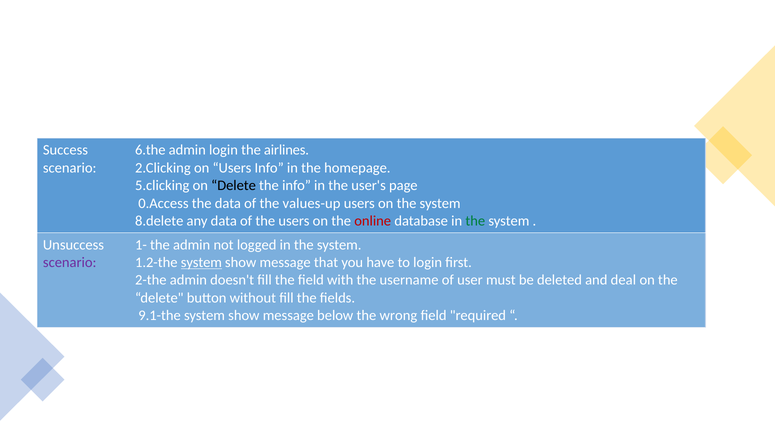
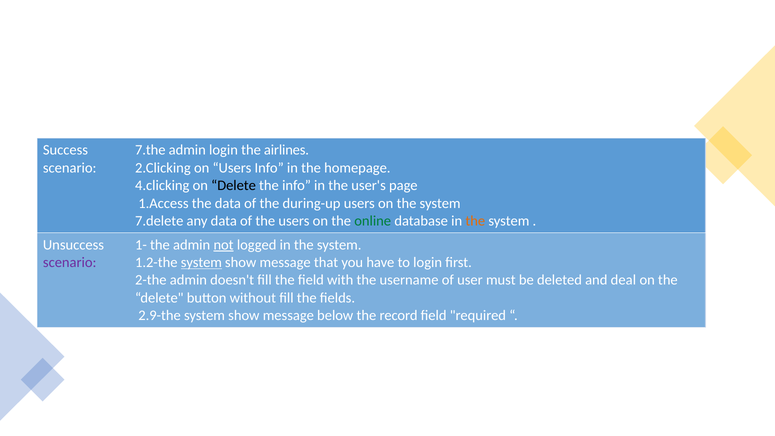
6.the: 6.the -> 7.the (150, 150)
5.clicking: 5.clicking -> 4.clicking (162, 186)
0.Access: 0.Access -> 1.Access (163, 203)
values-up: values-up -> during-up (312, 203)
8.delete: 8.delete -> 7.delete (159, 221)
online colour: red -> green (373, 221)
the colour: green -> orange (475, 221)
not underline: none -> present (224, 245)
9.1-the: 9.1-the -> 2.9-the (160, 316)
wrong: wrong -> record (399, 316)
